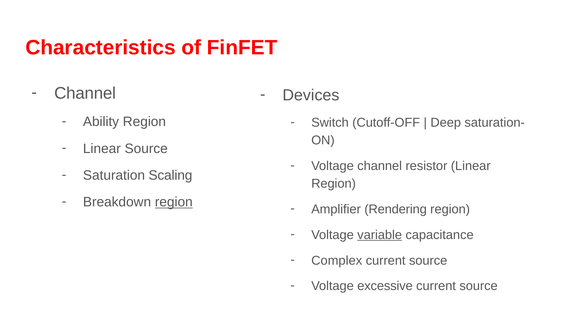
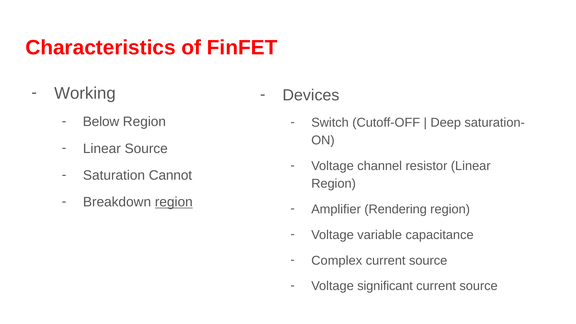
Channel: Channel -> Working (85, 93)
Ability: Ability -> Below (101, 122)
Scaling: Scaling -> Cannot (170, 175)
variable underline: present -> none (380, 235)
excessive: excessive -> significant (385, 286)
